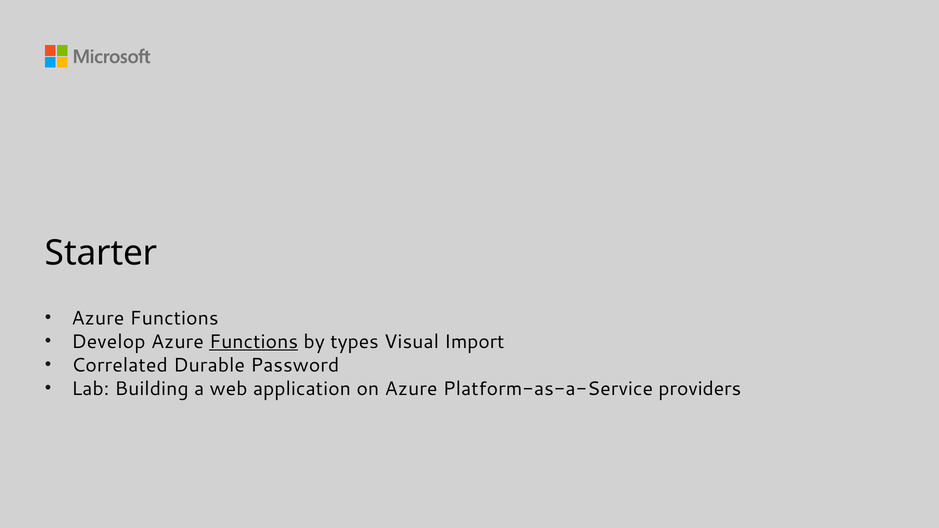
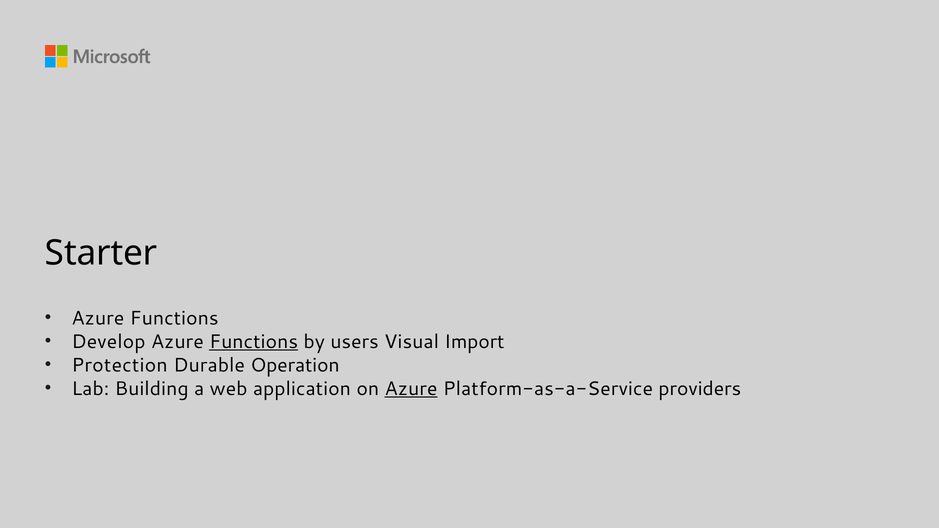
types: types -> users (355, 342)
Correlated: Correlated -> Protection (120, 365)
Password: Password -> Operation (295, 365)
Azure underline: none -> present (411, 389)
